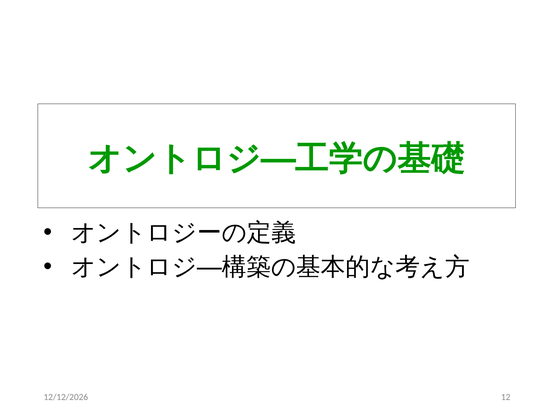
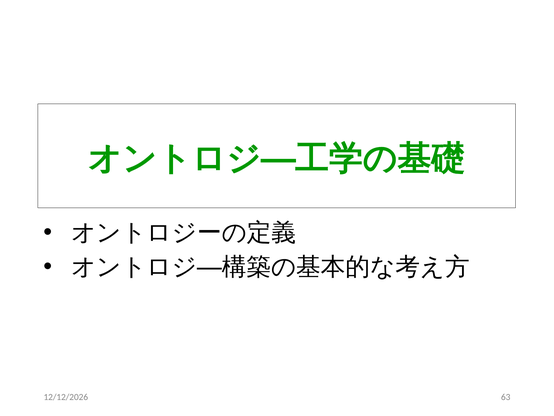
12: 12 -> 63 (506, 397)
